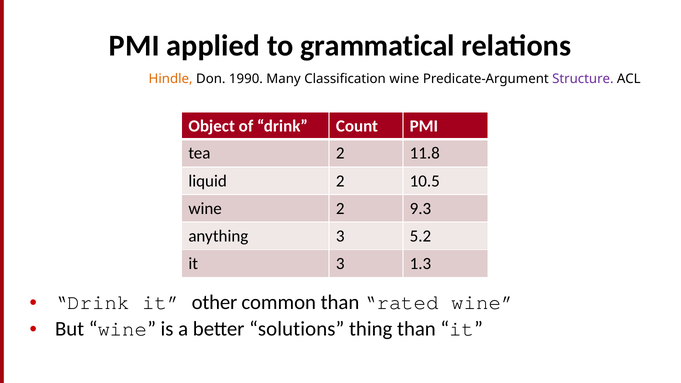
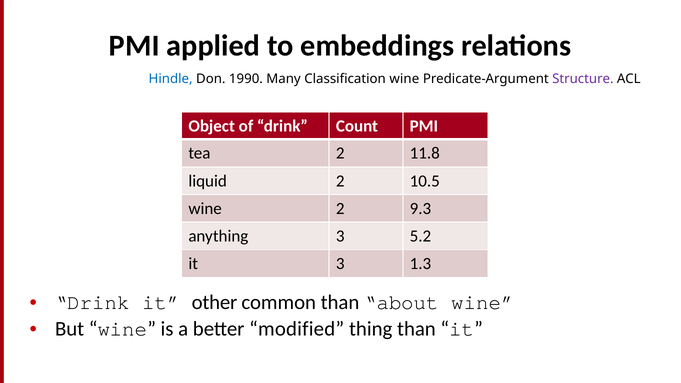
grammatical: grammatical -> embeddings (377, 46)
Hindle colour: orange -> blue (171, 79)
rated: rated -> about (402, 303)
solutions: solutions -> modified (297, 329)
